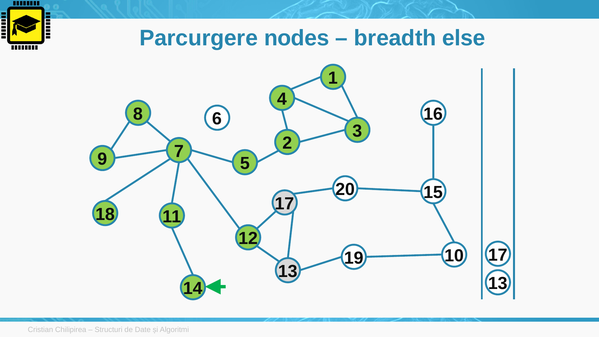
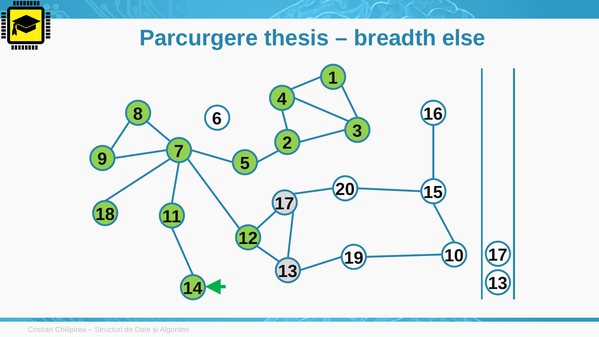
nodes: nodes -> thesis (297, 38)
